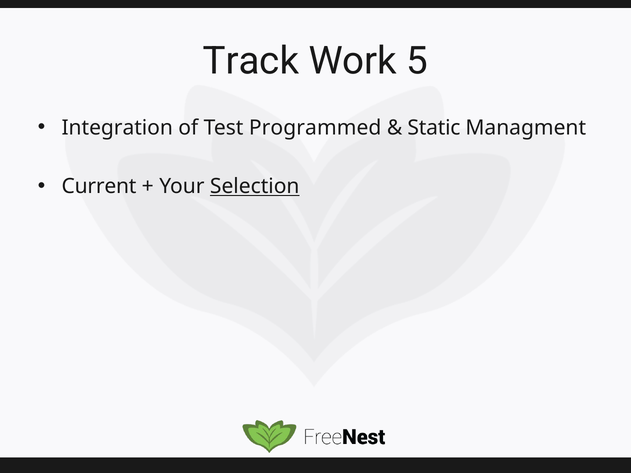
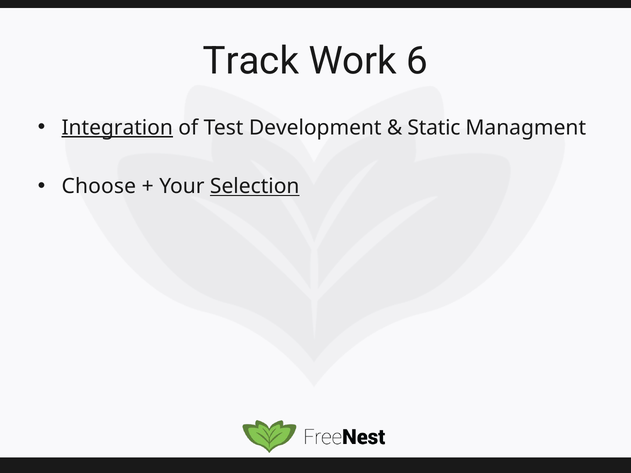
5: 5 -> 6 (417, 61)
Integration underline: none -> present (117, 128)
Programmed: Programmed -> Development (315, 128)
Current: Current -> Choose (99, 187)
